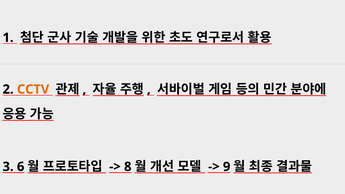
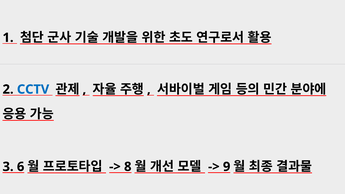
CCTV colour: orange -> blue (33, 89)
